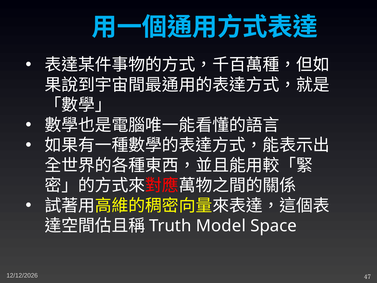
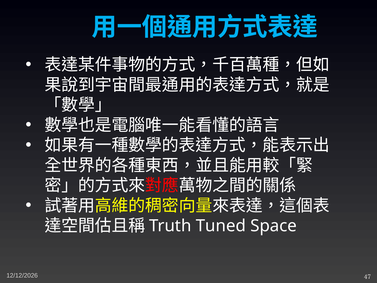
Model: Model -> Tuned (221, 226)
